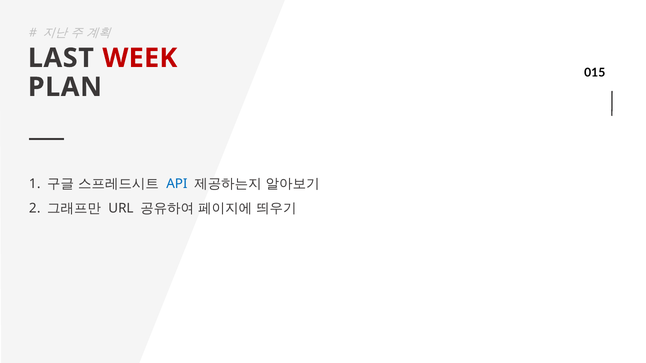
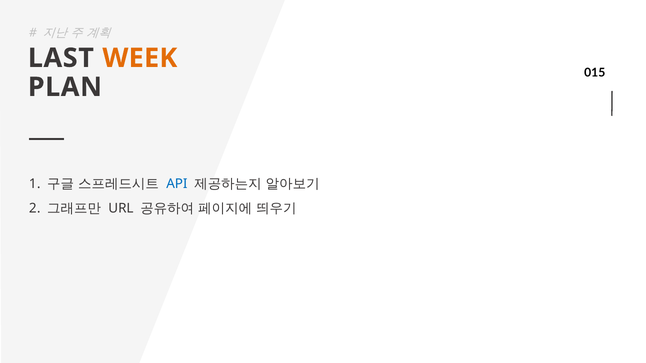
WEEK colour: red -> orange (140, 58)
